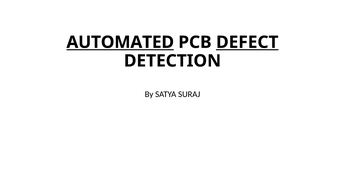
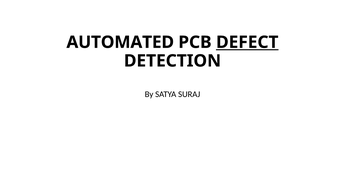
AUTOMATED underline: present -> none (120, 42)
